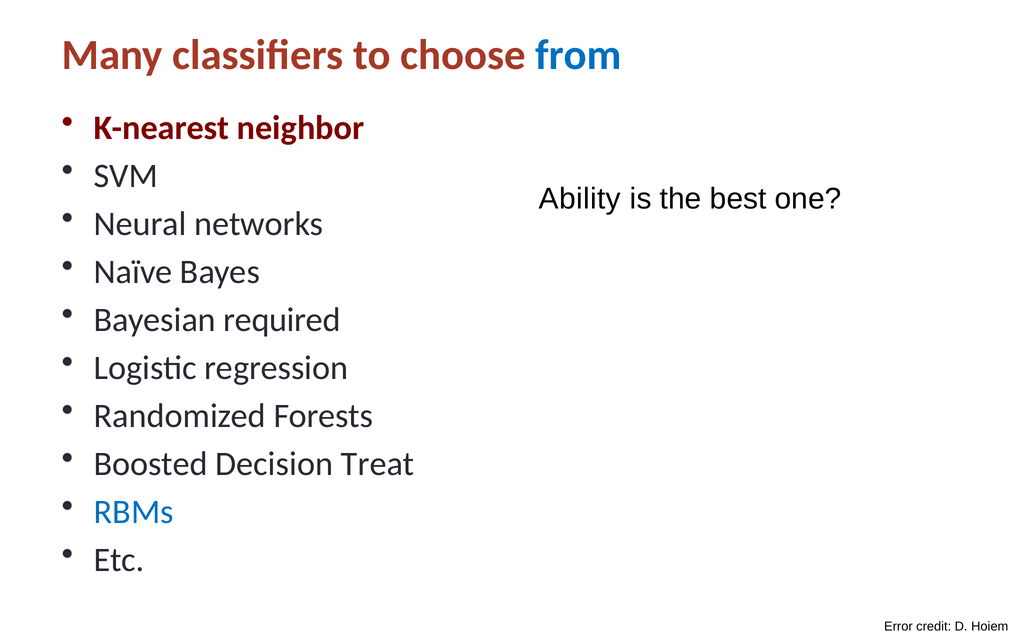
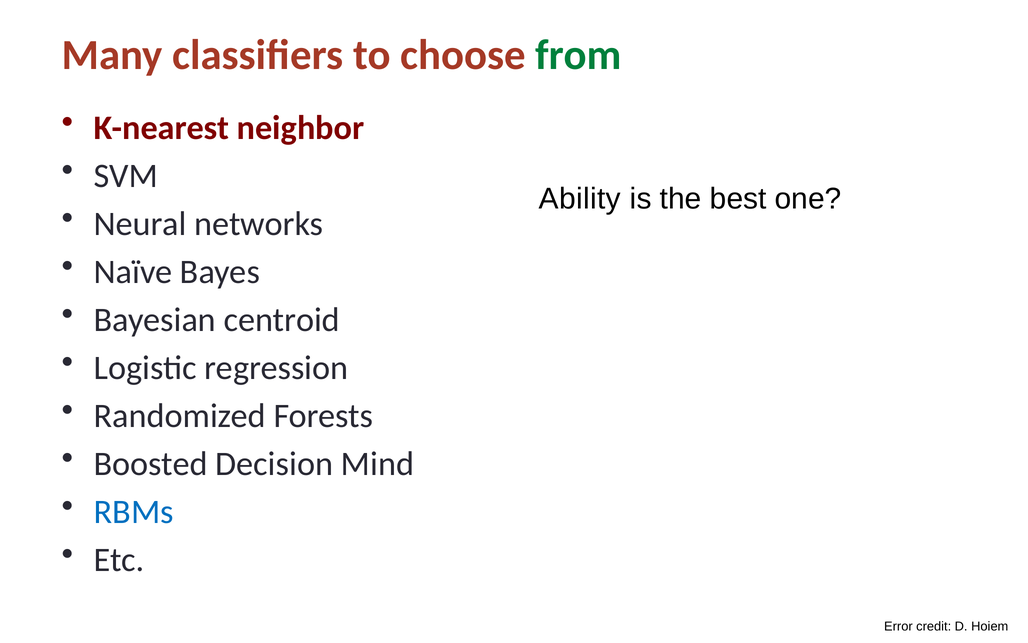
from colour: blue -> green (579, 55)
required: required -> centroid (282, 320)
Treat: Treat -> Mind (378, 464)
